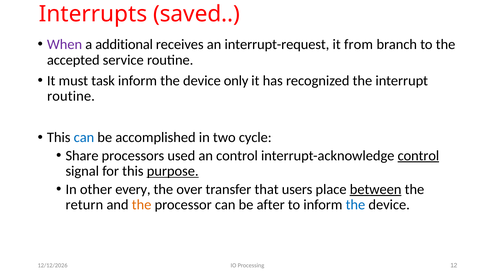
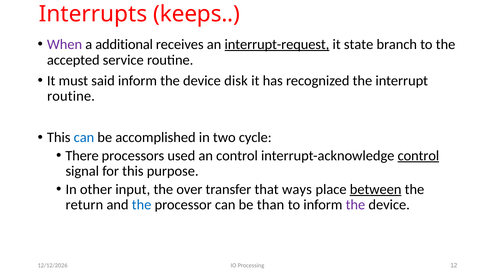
saved: saved -> keeps (197, 14)
interrupt-request underline: none -> present (277, 44)
from: from -> state (359, 44)
task: task -> said (103, 81)
only: only -> disk (236, 81)
Share: Share -> There (82, 156)
purpose underline: present -> none (173, 171)
every: every -> input (133, 190)
users: users -> ways (297, 190)
the colour: orange -> blue (142, 205)
after: after -> than (271, 205)
the colour: blue -> purple (355, 205)
